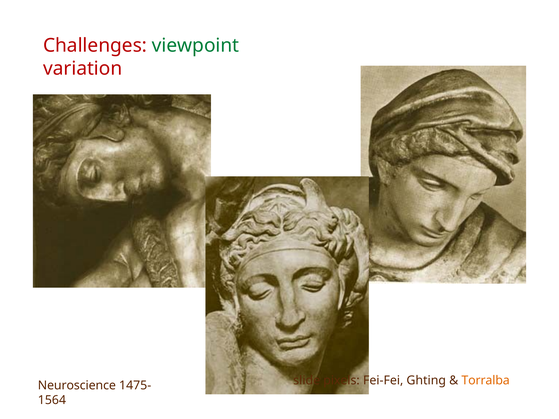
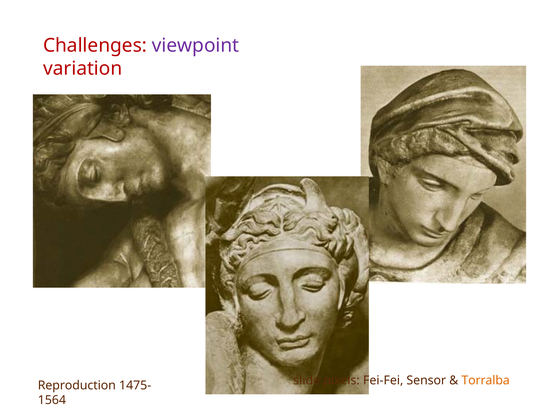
viewpoint colour: green -> purple (196, 46)
Ghting: Ghting -> Sensor (426, 381)
Neuroscience: Neuroscience -> Reproduction (77, 386)
